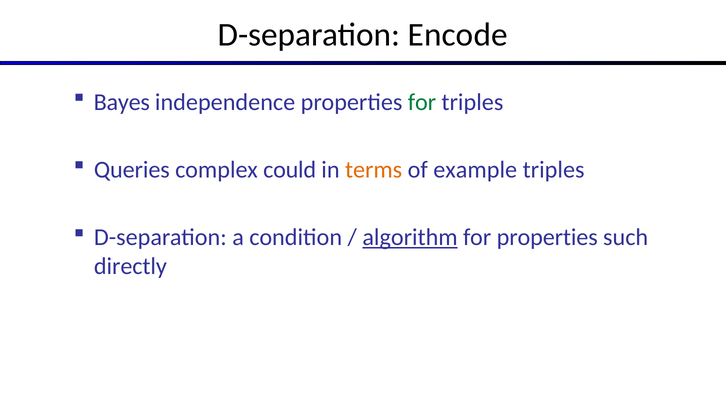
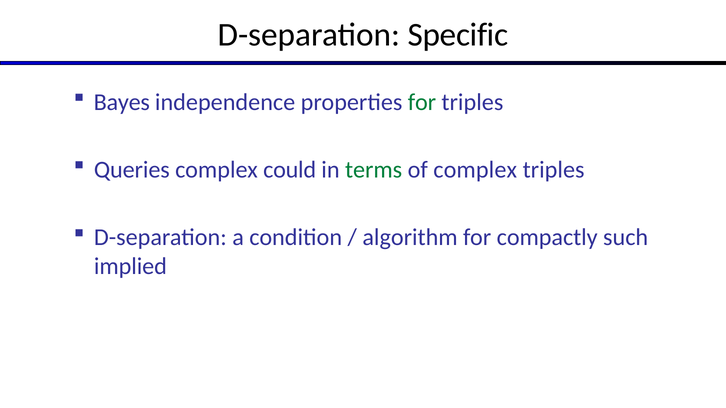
Encode: Encode -> Specific (458, 35)
terms colour: orange -> green (374, 170)
of example: example -> complex (475, 170)
algorithm underline: present -> none (410, 238)
for properties: properties -> compactly (547, 238)
directly: directly -> implied (130, 267)
